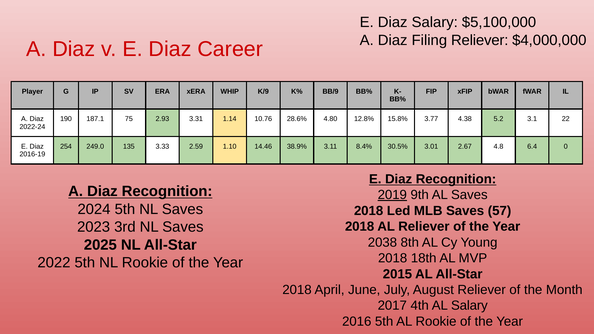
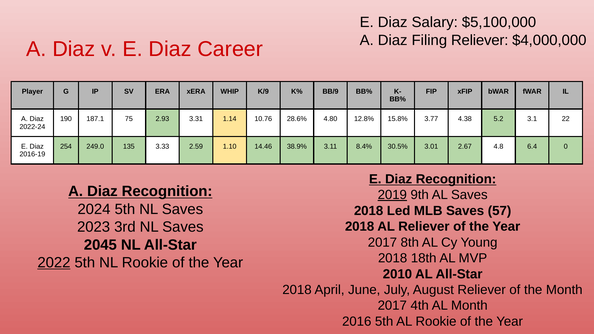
2038: 2038 -> 2017 (382, 242)
2025: 2025 -> 2045 (100, 245)
2022 underline: none -> present (54, 263)
2015: 2015 -> 2010 (397, 274)
AL Salary: Salary -> Month (469, 306)
